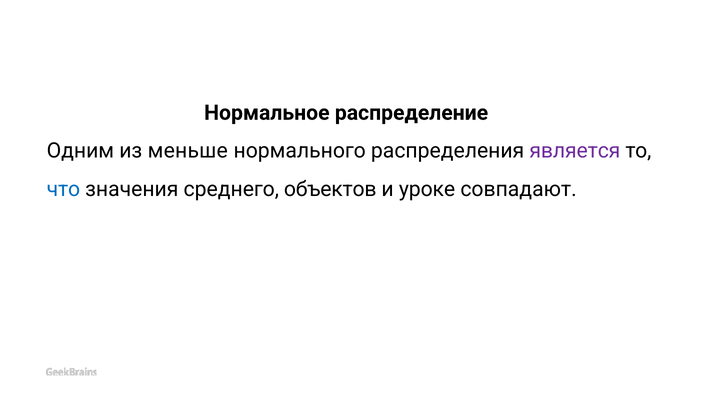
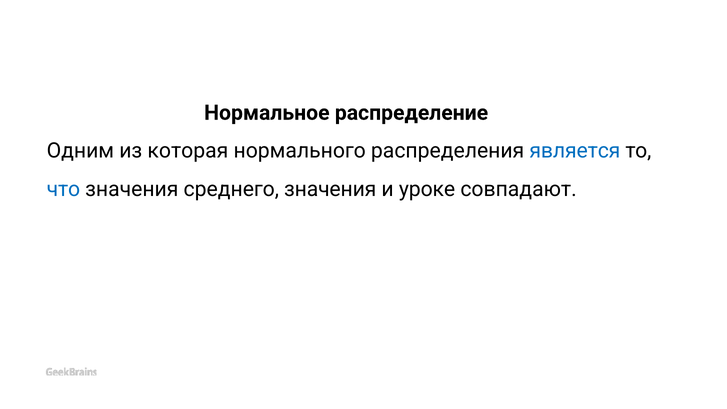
меньше: меньше -> которая (188, 151)
является colour: purple -> blue (575, 151)
среднего объектов: объектов -> значения (330, 189)
